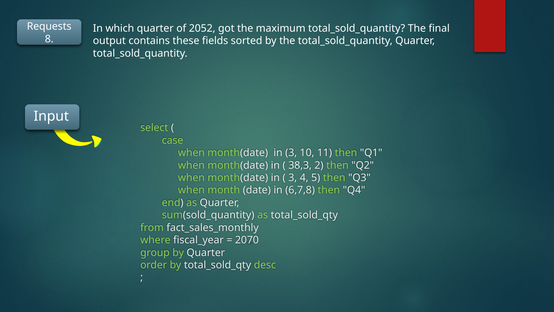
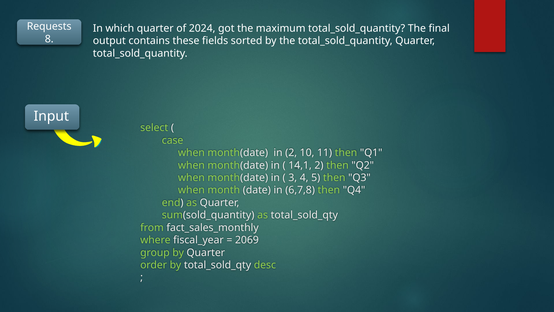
2052: 2052 -> 2024 (202, 28)
in 3: 3 -> 2 (291, 153)
38,3: 38,3 -> 14,1 (300, 165)
2070: 2070 -> 2069 (247, 240)
